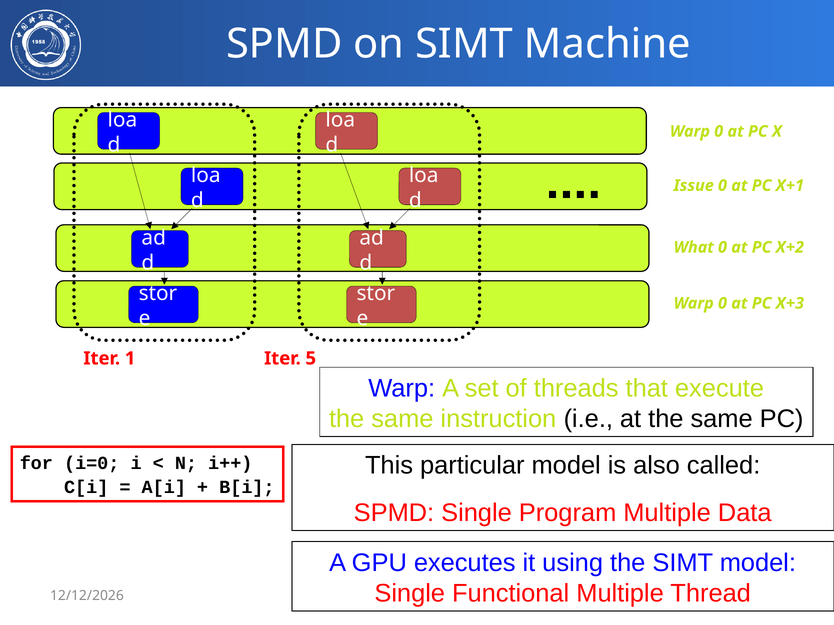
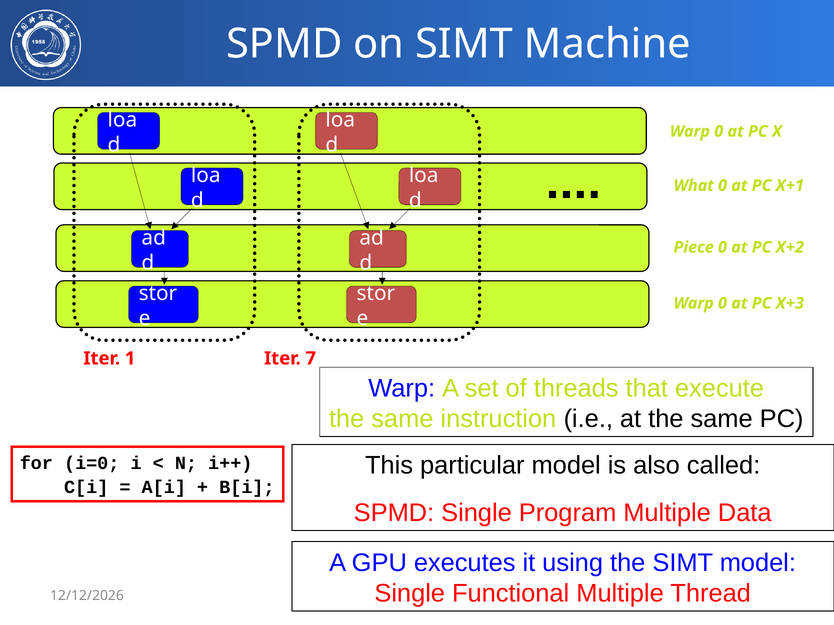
Issue: Issue -> What (694, 186)
What: What -> Piece (694, 248)
5: 5 -> 7 (311, 359)
